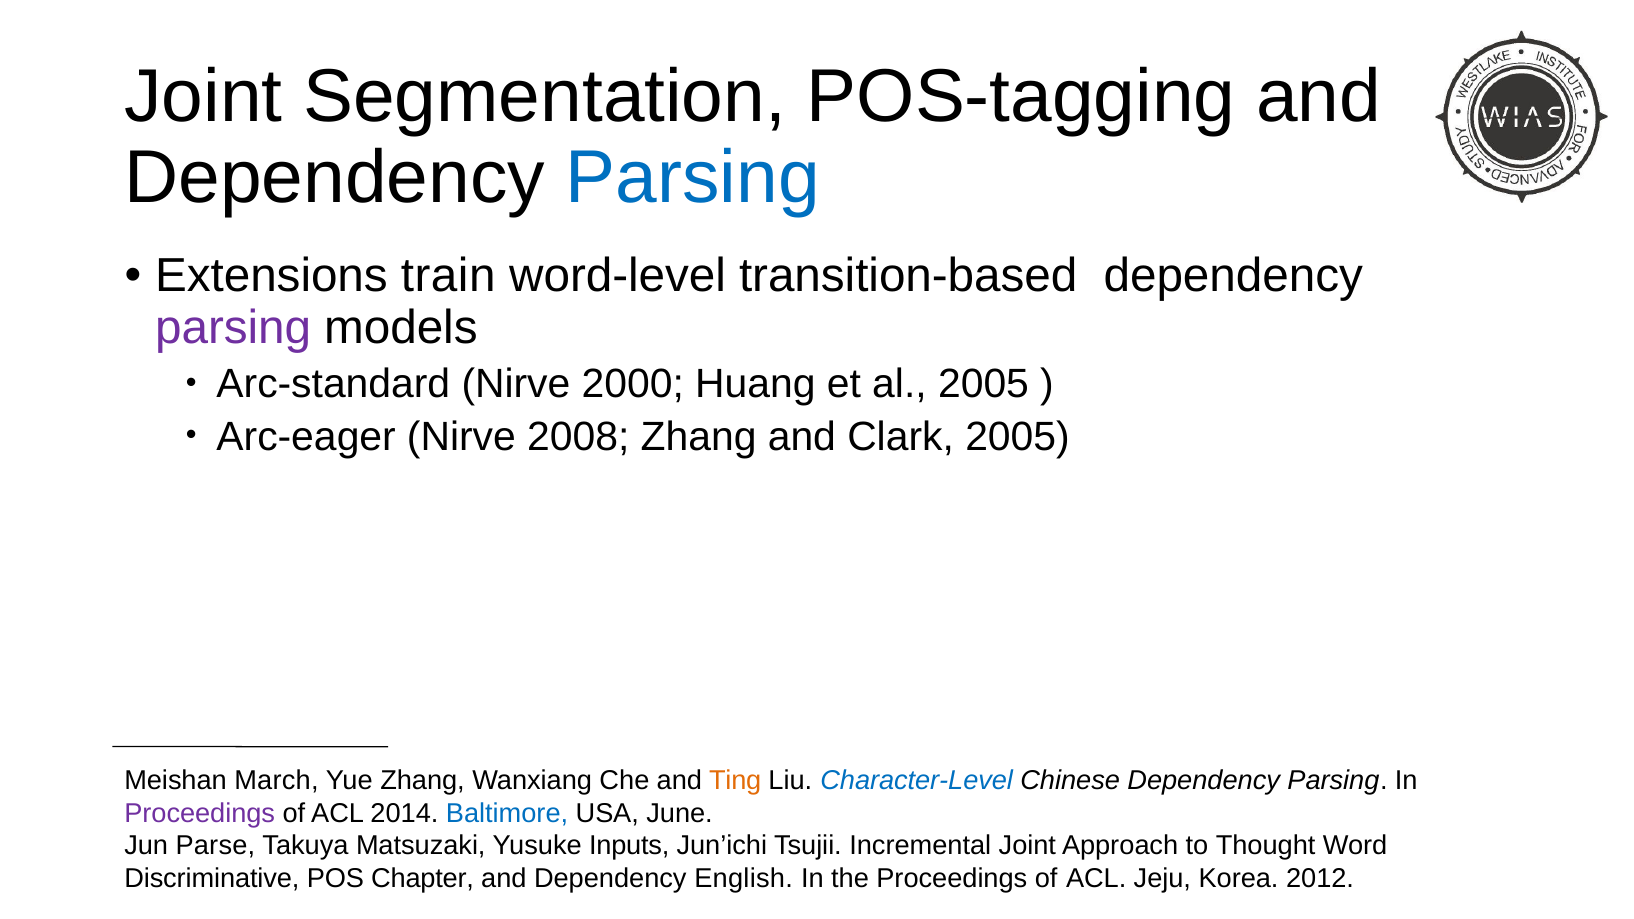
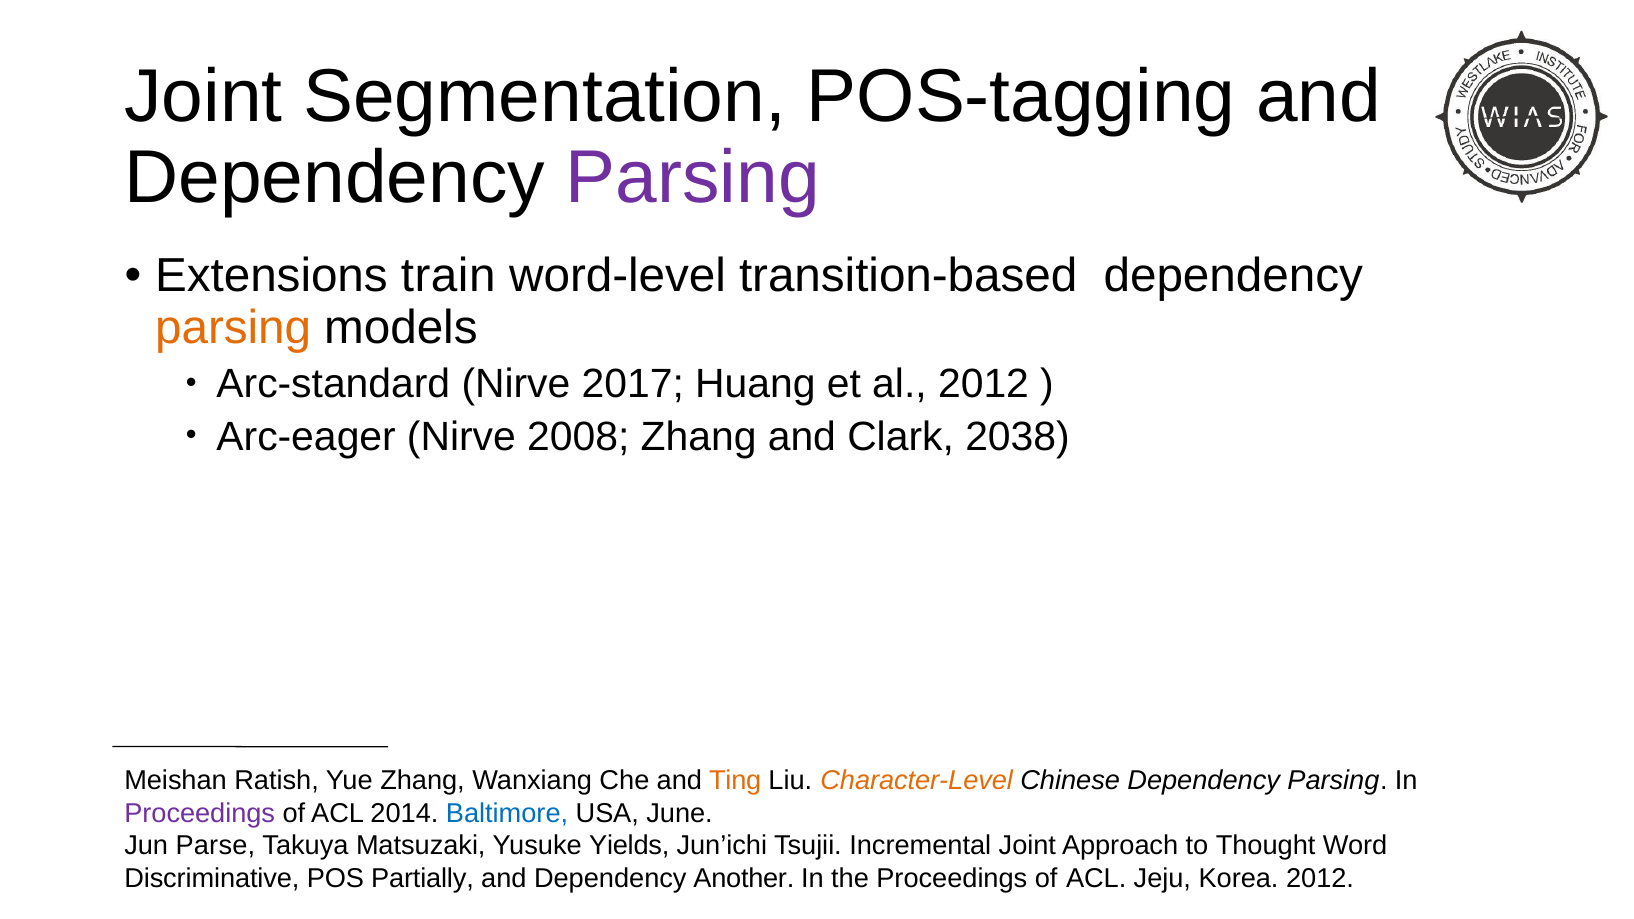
Parsing colour: blue -> purple (693, 178)
parsing colour: purple -> orange (233, 328)
2000: 2000 -> 2017 (633, 384)
al 2005: 2005 -> 2012 (984, 384)
Clark 2005: 2005 -> 2038 (1018, 437)
March: March -> Ratish (277, 781)
Character-Level colour: blue -> orange (917, 781)
Inputs: Inputs -> Yields (629, 846)
Chapter: Chapter -> Partially (423, 879)
English: English -> Another (744, 879)
